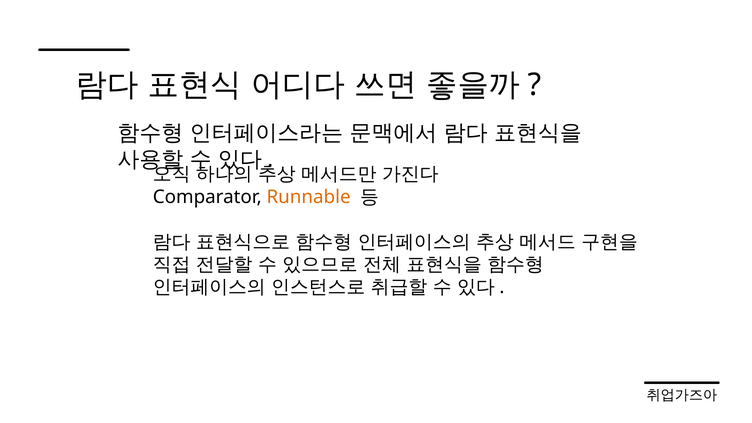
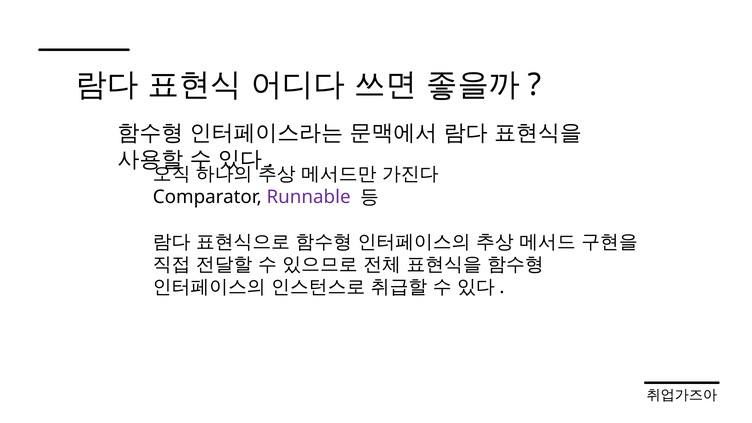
Runnable colour: orange -> purple (309, 197)
